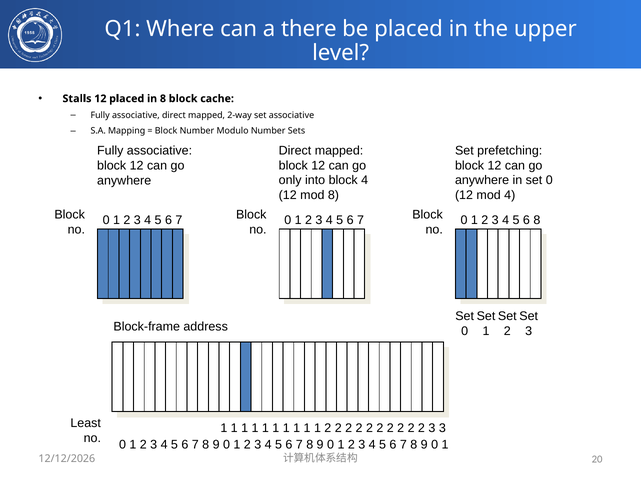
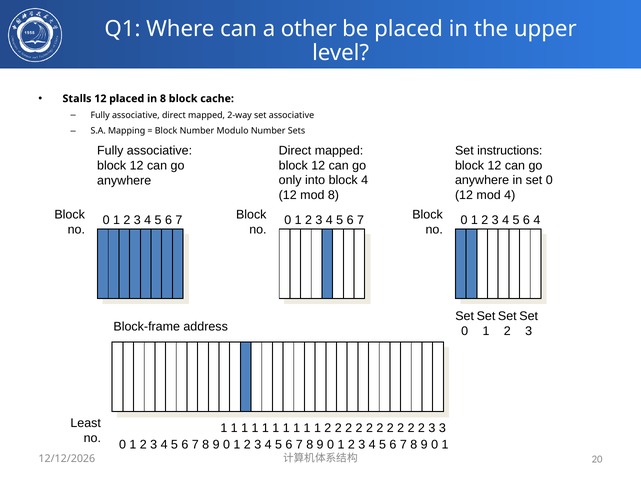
there: there -> other (309, 29)
prefetching: prefetching -> instructions (510, 150)
6 8: 8 -> 4 (537, 220)
